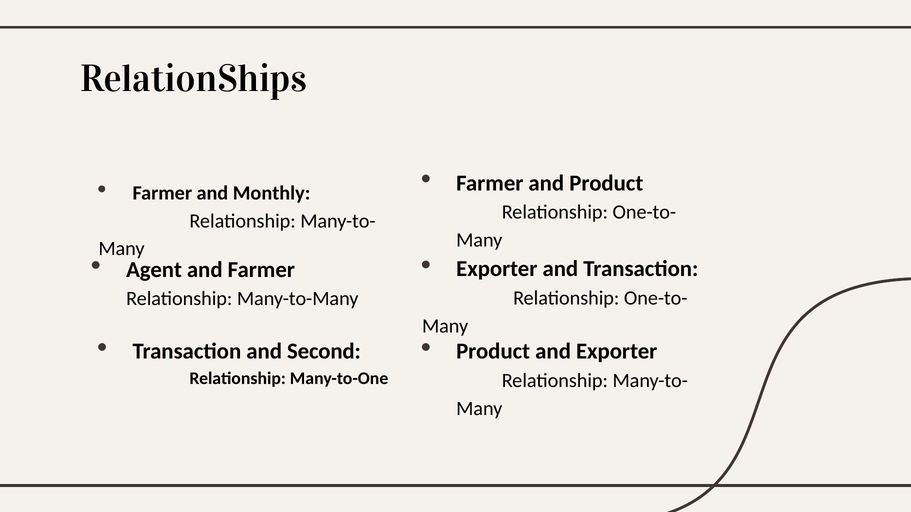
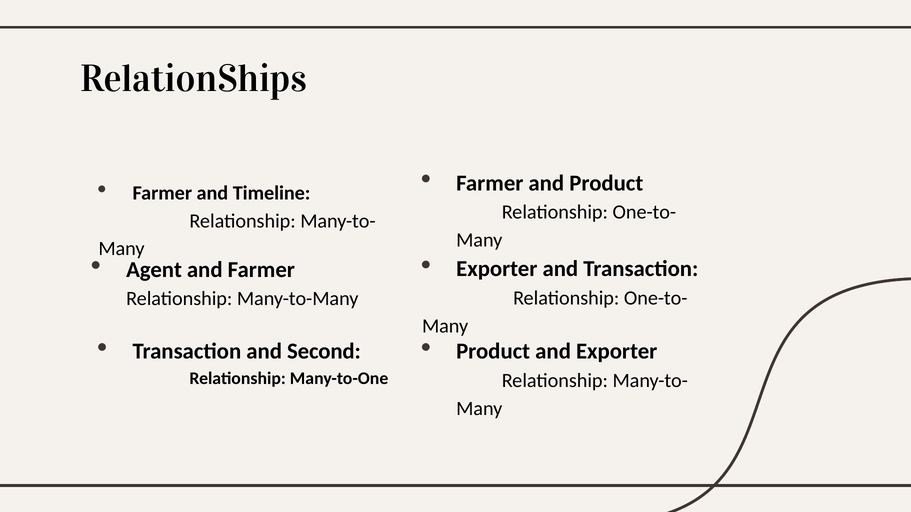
Monthly: Monthly -> Timeline (272, 193)
